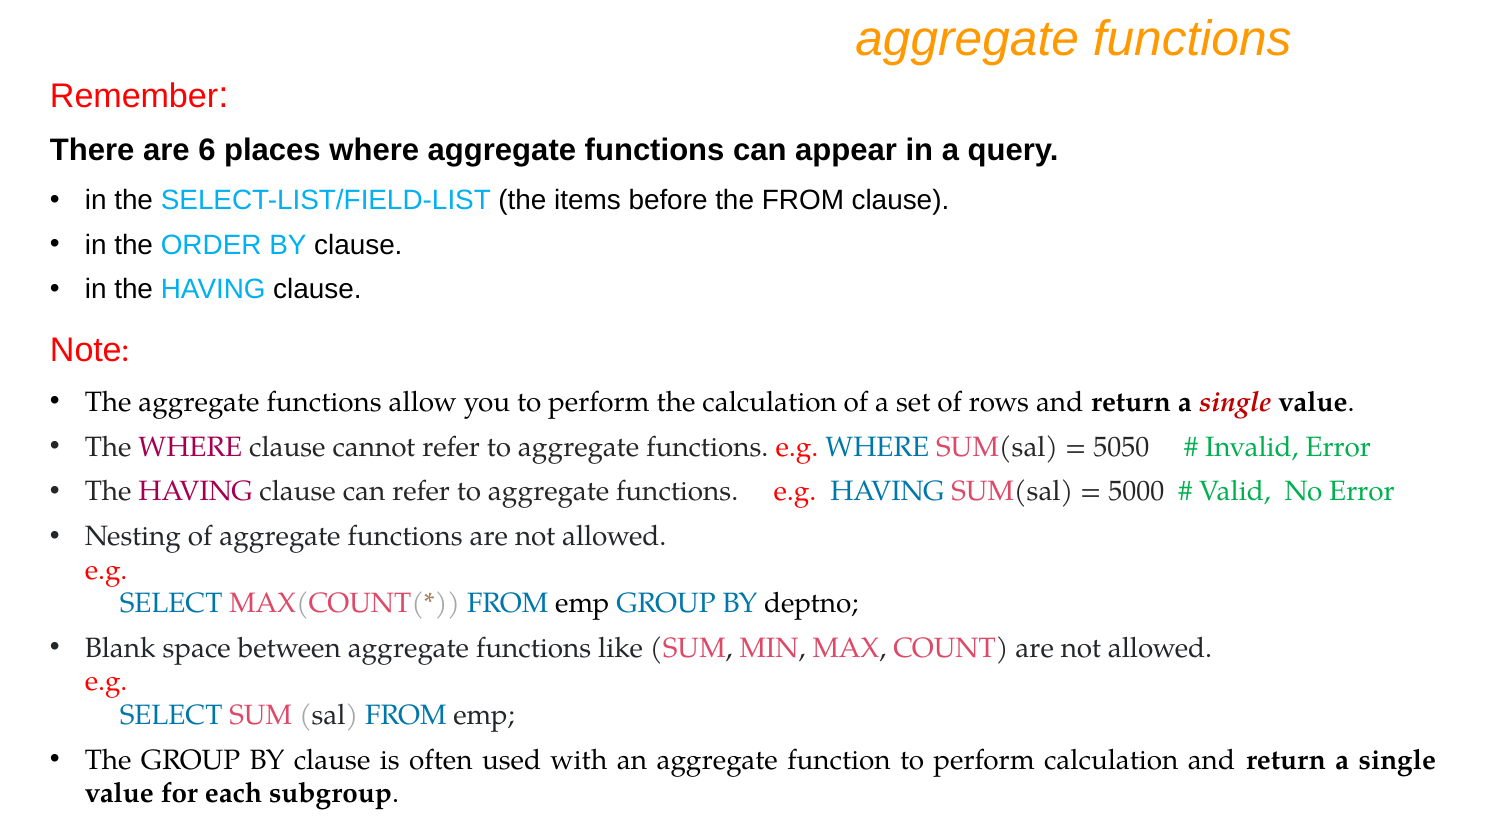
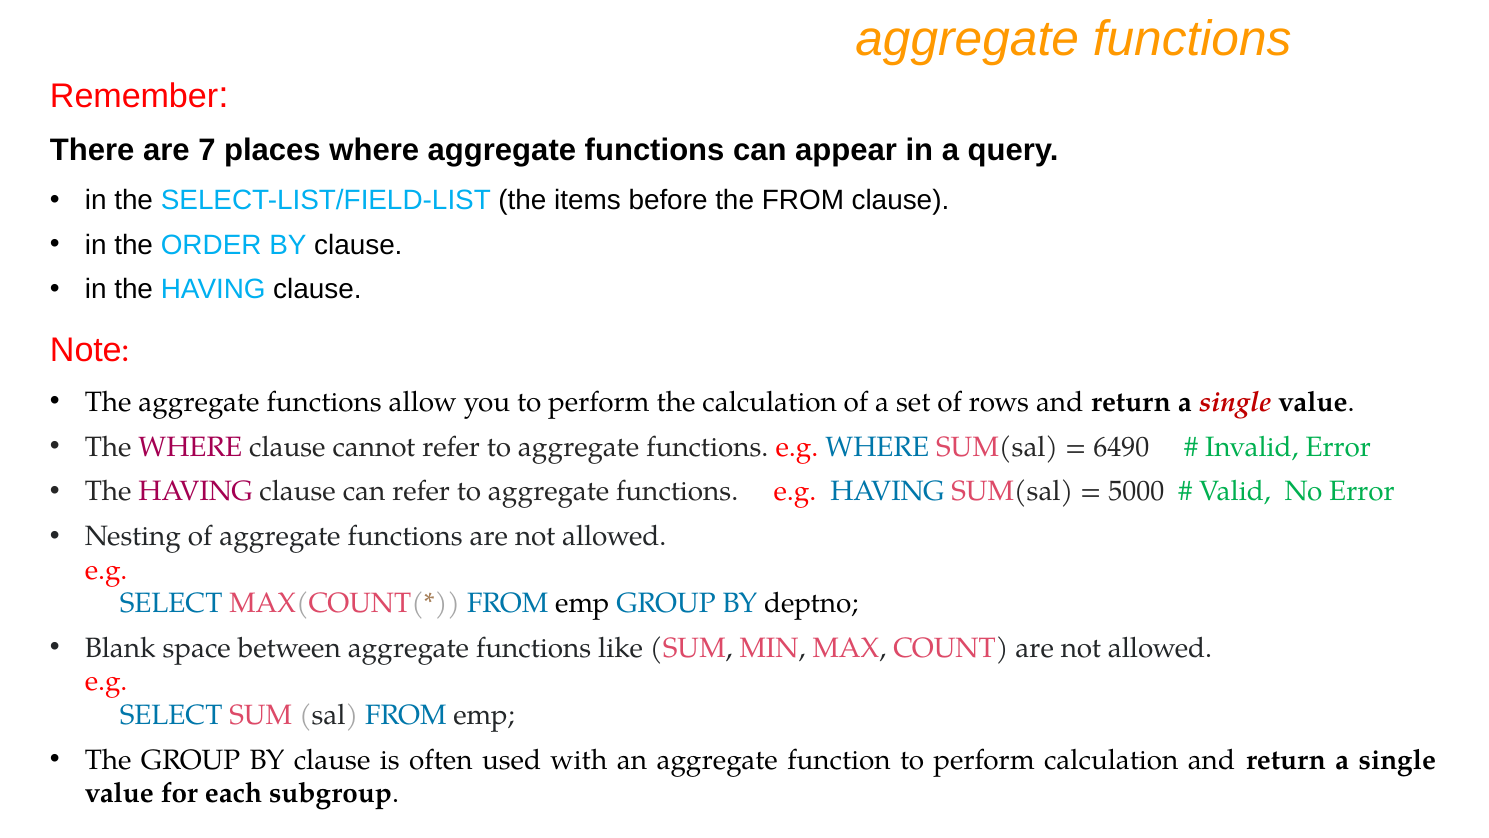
6: 6 -> 7 (207, 150)
5050: 5050 -> 6490 (1121, 447)
